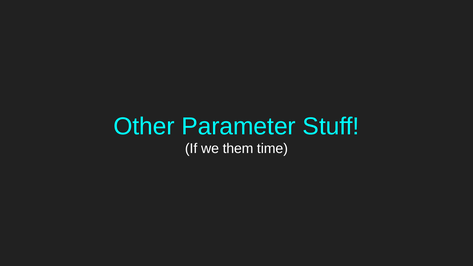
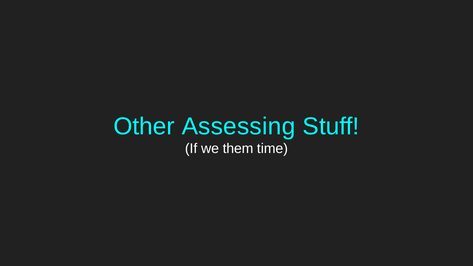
Parameter: Parameter -> Assessing (238, 126)
